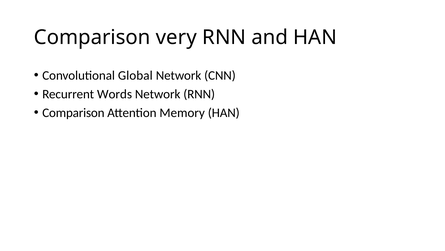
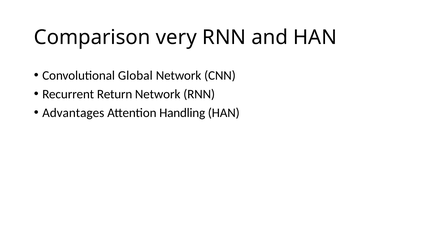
Words: Words -> Return (115, 94)
Comparison: Comparison -> Advantages (73, 113)
Memory: Memory -> Handling (182, 113)
